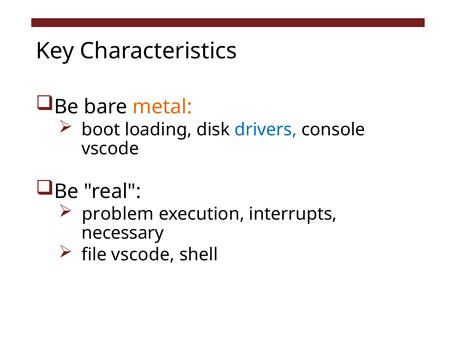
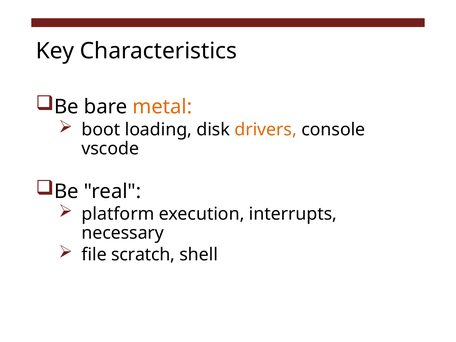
drivers colour: blue -> orange (266, 129)
problem: problem -> platform (118, 214)
file vscode: vscode -> scratch (143, 255)
